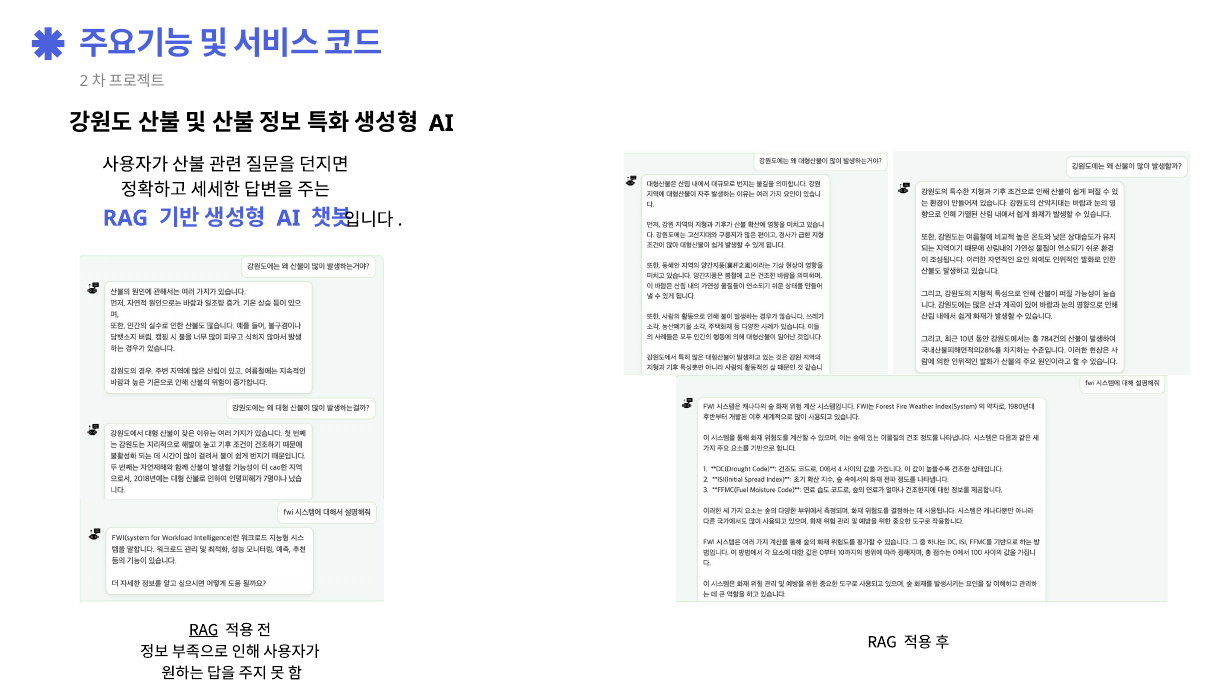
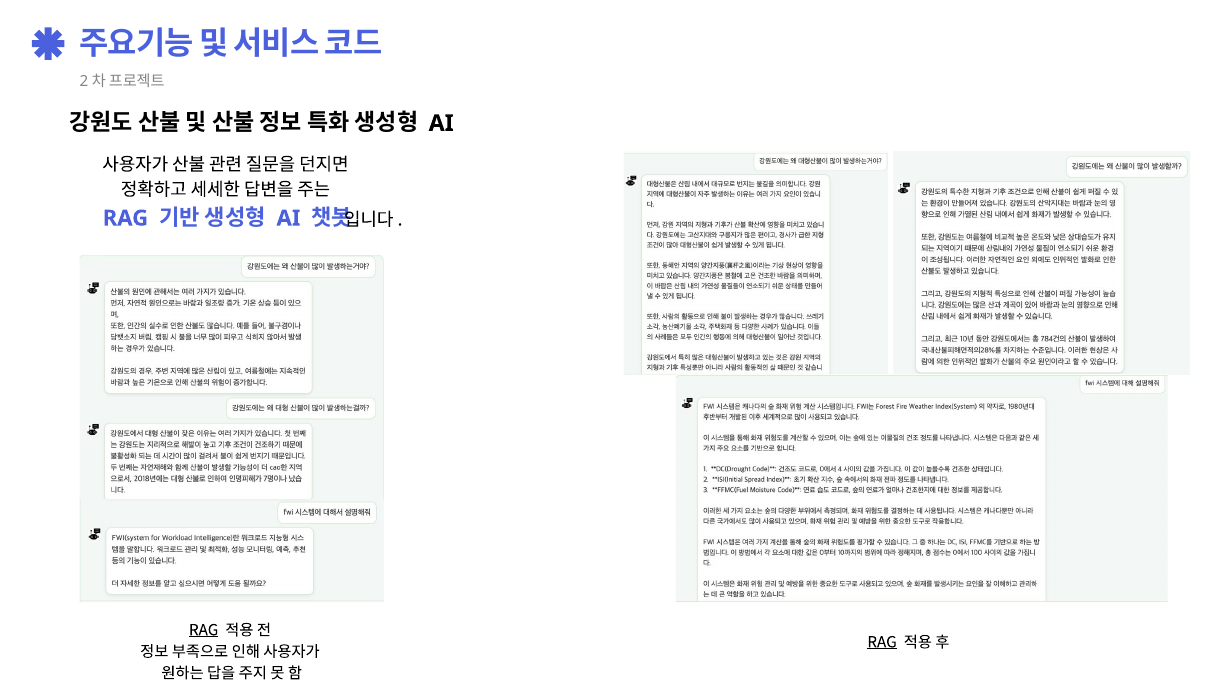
RAG underline: none -> present (882, 642)
